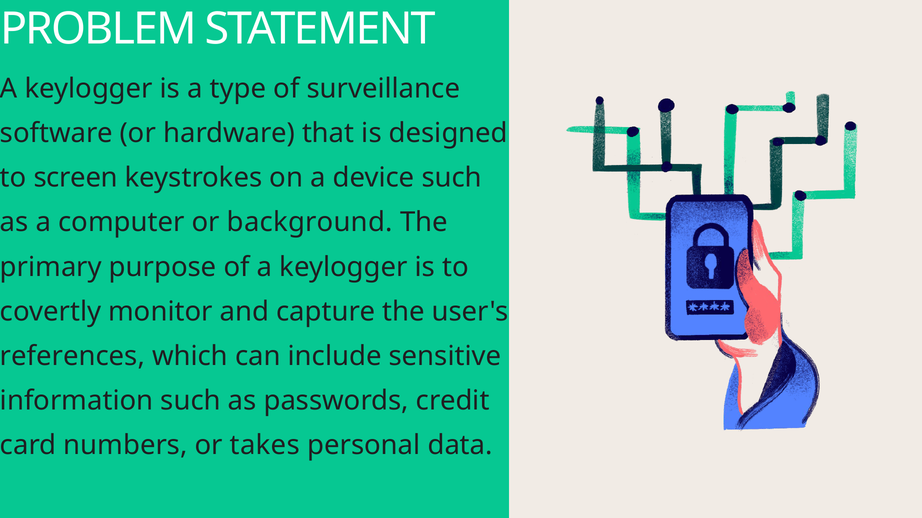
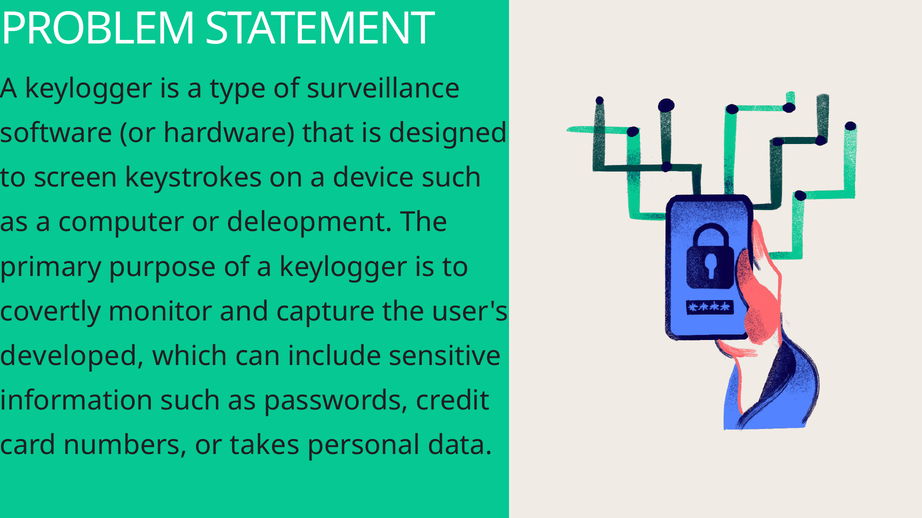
background: background -> deleopment (310, 223)
references: references -> developed (72, 356)
